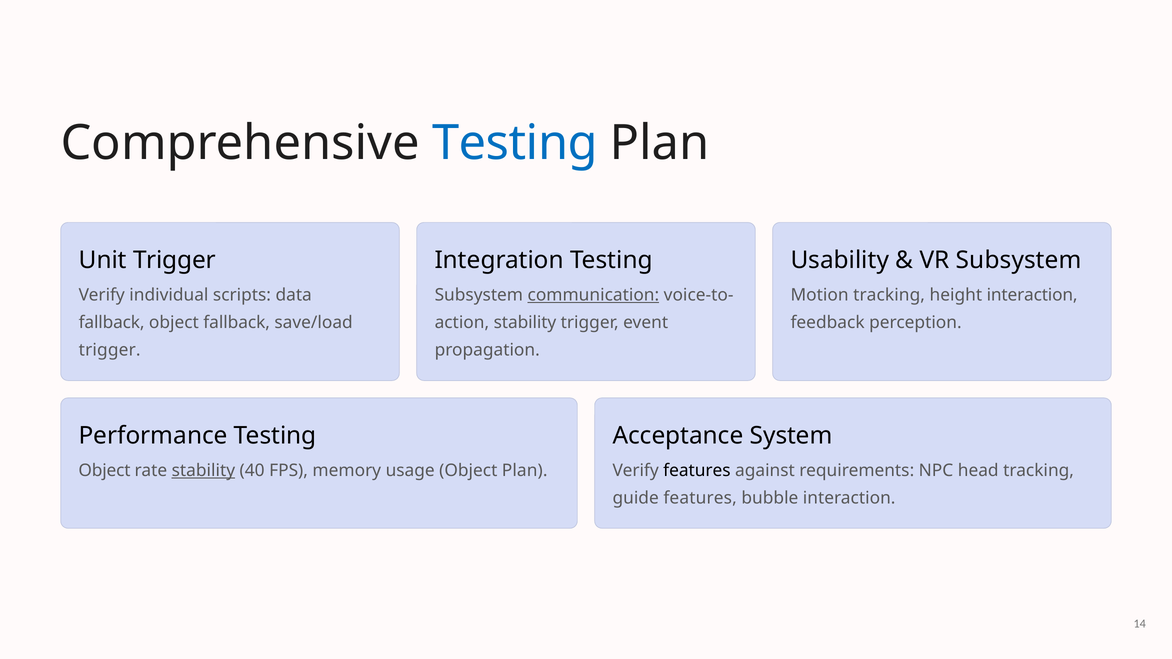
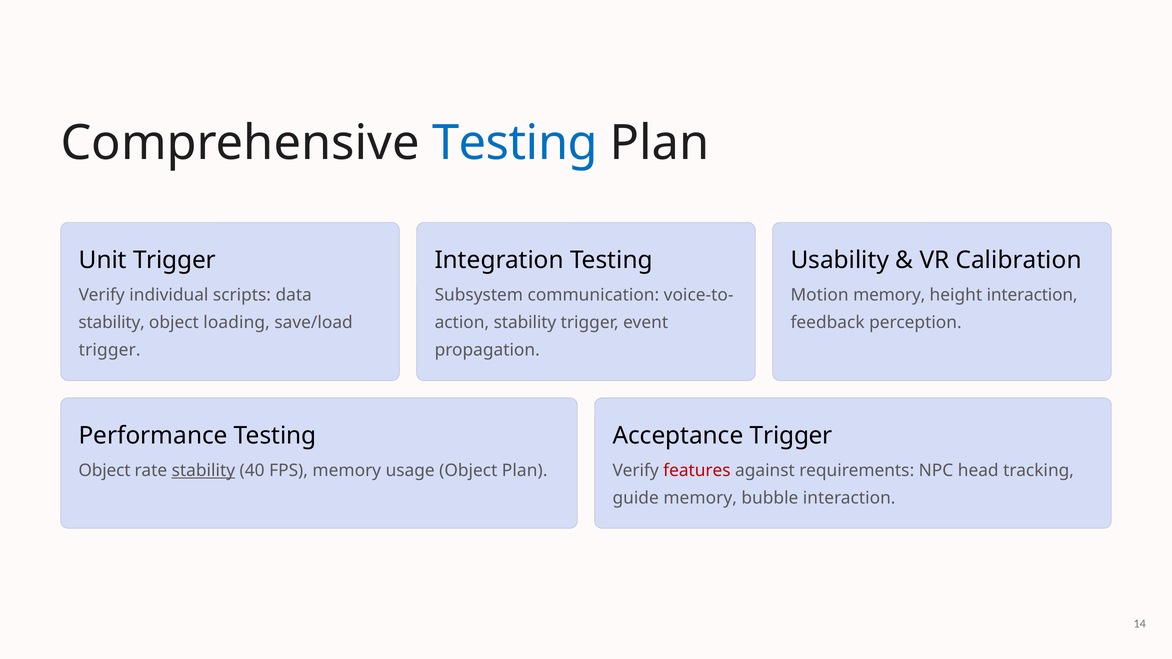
VR Subsystem: Subsystem -> Calibration (1019, 260)
communication underline: present -> none (593, 295)
Motion tracking: tracking -> memory (889, 295)
fallback: fallback -> stability (112, 323)
object fallback: fallback -> loading (237, 323)
Acceptance System: System -> Trigger (791, 436)
features colour: black -> red (697, 471)
guide features: features -> memory (700, 498)
